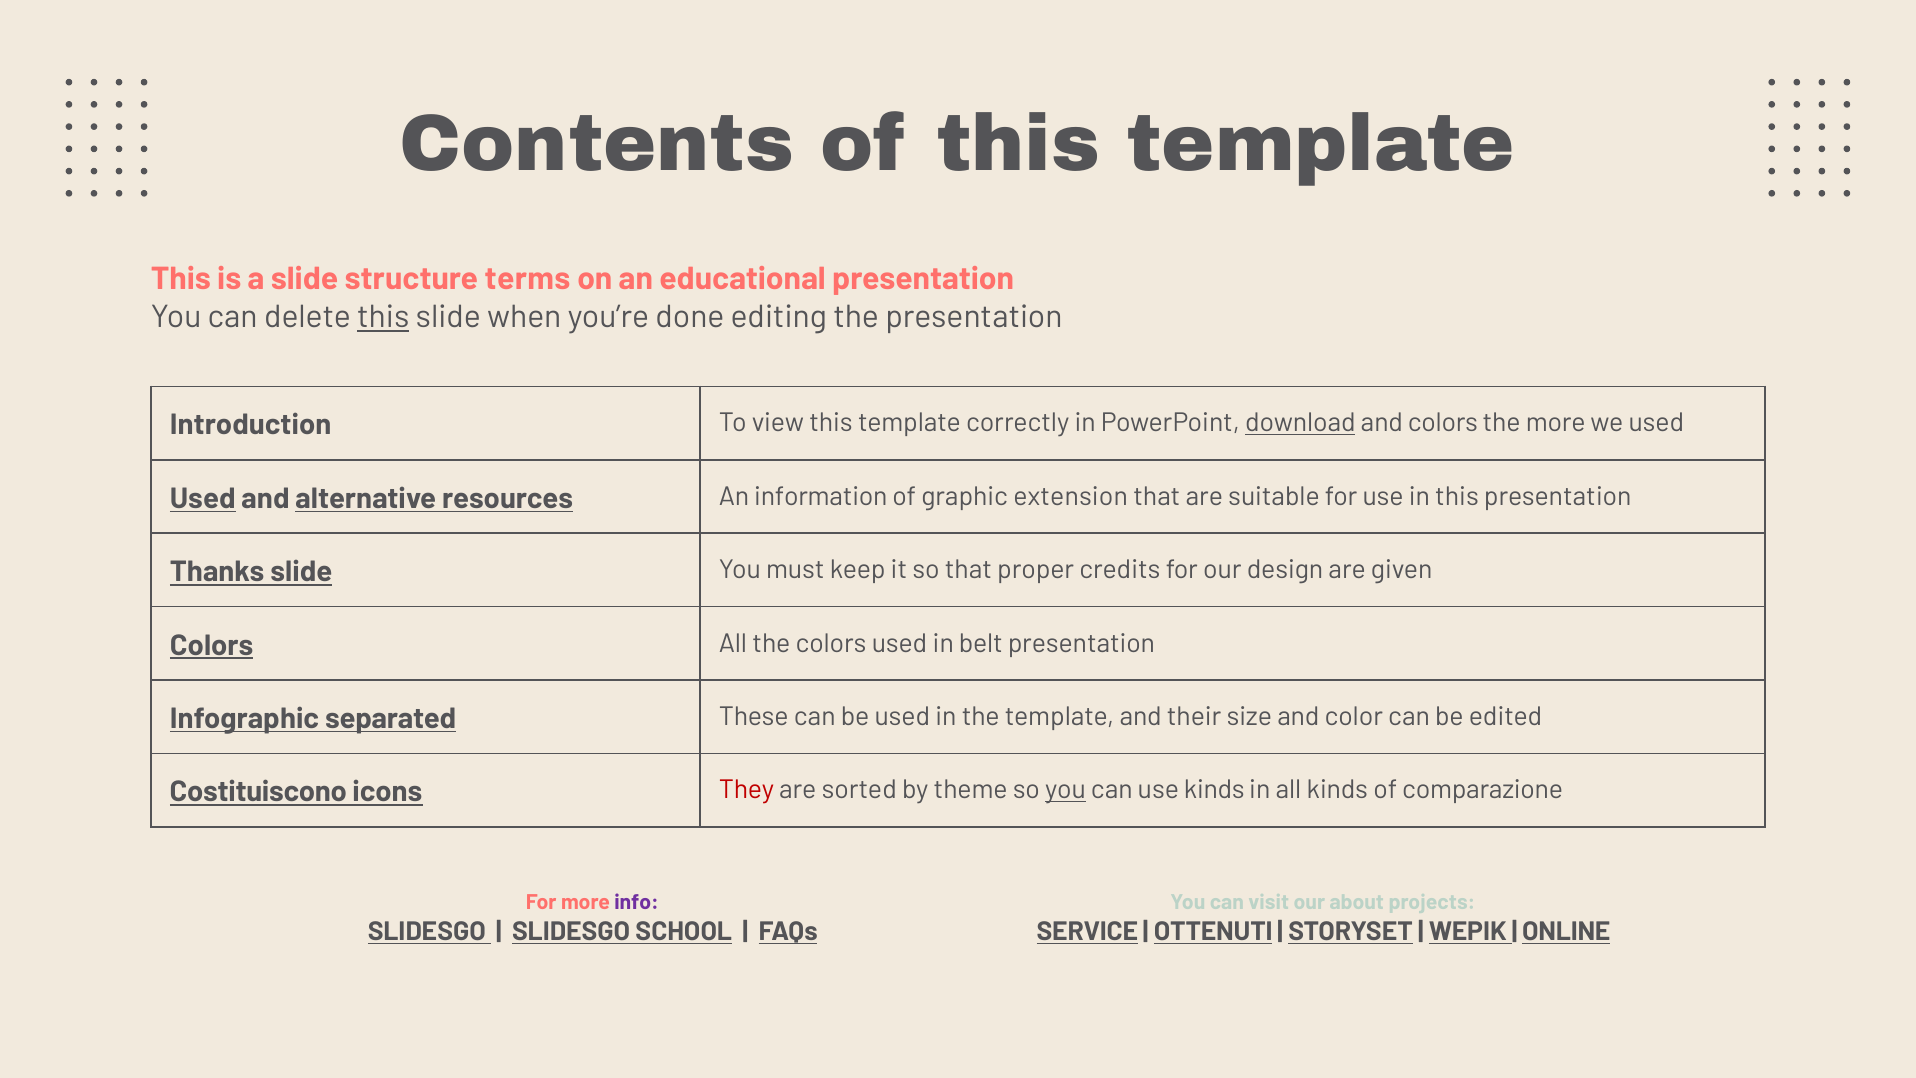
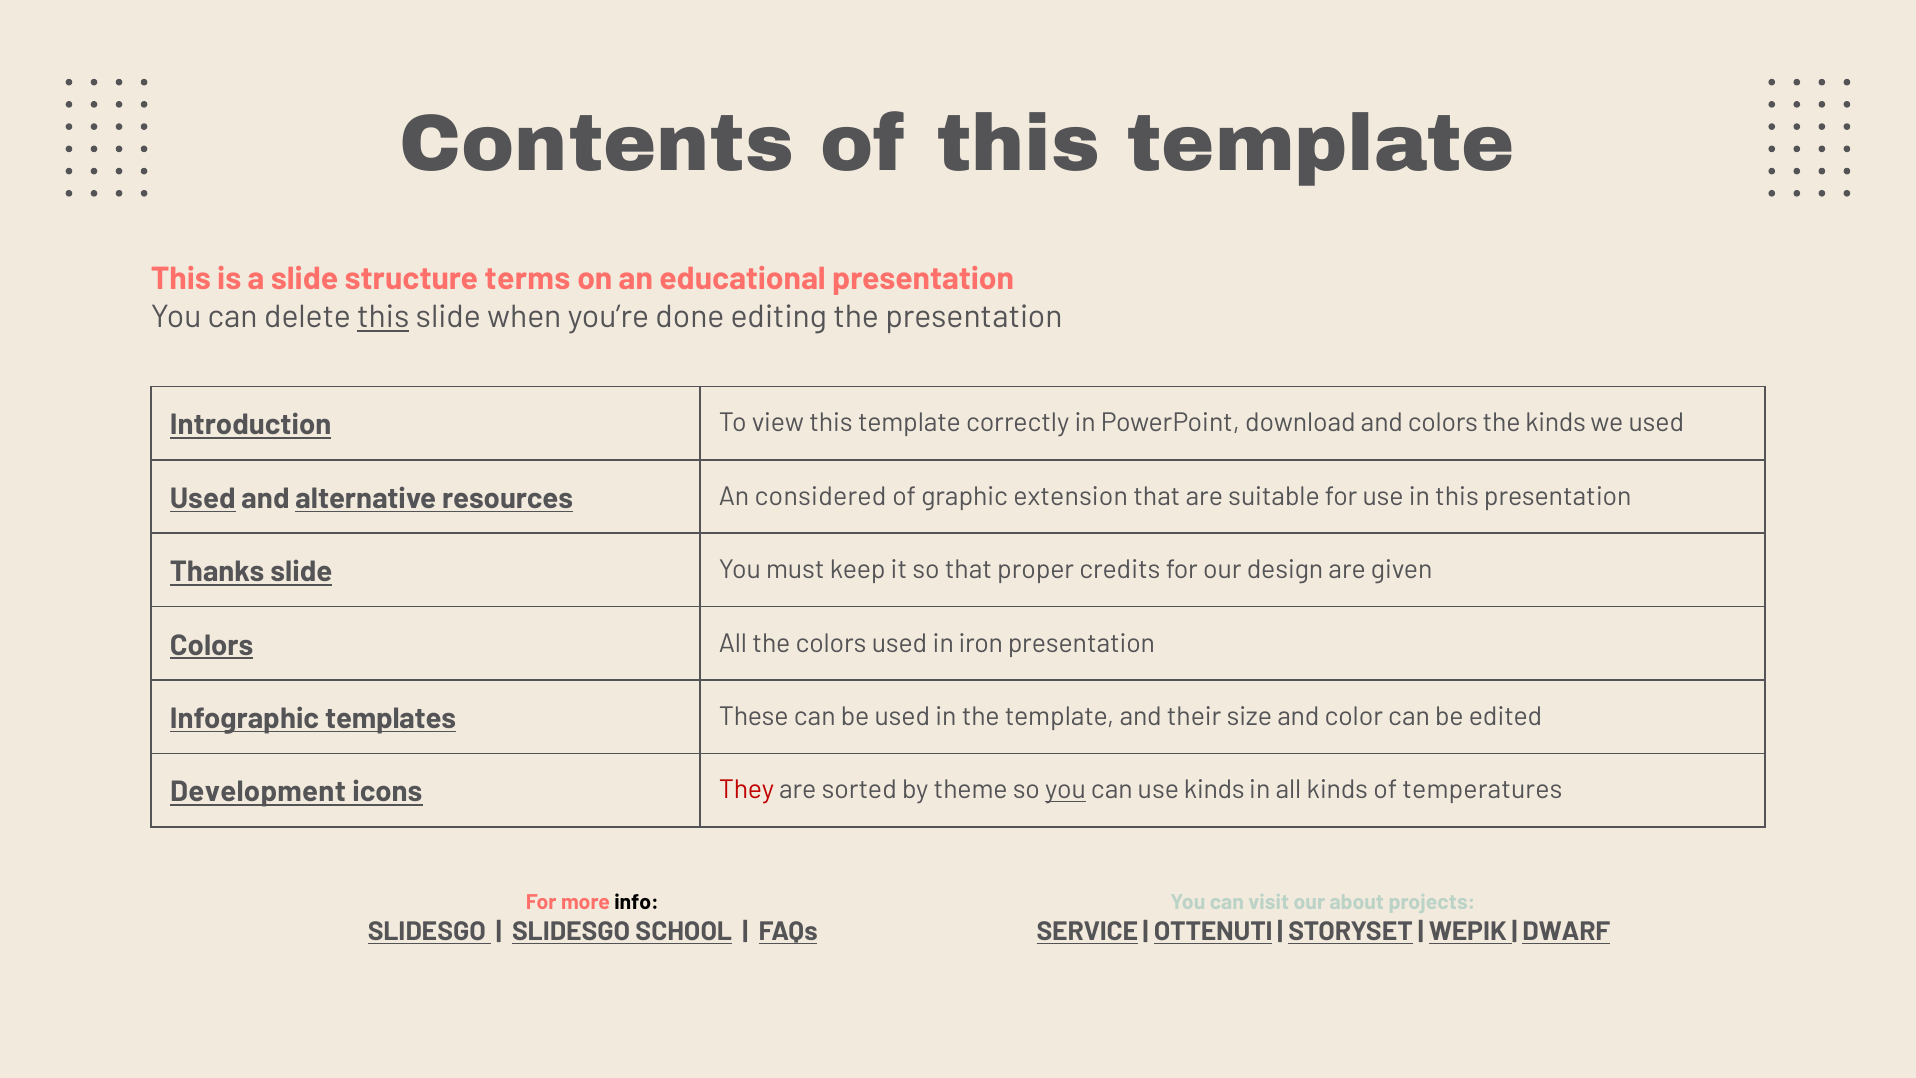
Introduction underline: none -> present (251, 425)
download underline: present -> none (1300, 423)
the more: more -> kinds (1556, 423)
information: information -> considered (821, 496)
belt: belt -> iron (981, 643)
separated: separated -> templates (391, 719)
Costituiscono: Costituiscono -> Development (258, 792)
comparazione: comparazione -> temperatures (1482, 790)
info colour: purple -> black (637, 903)
ONLINE: ONLINE -> DWARF (1566, 932)
